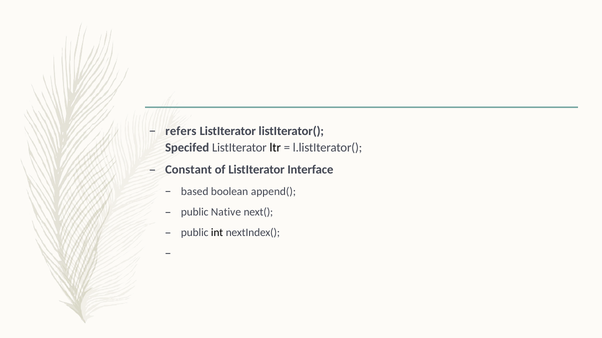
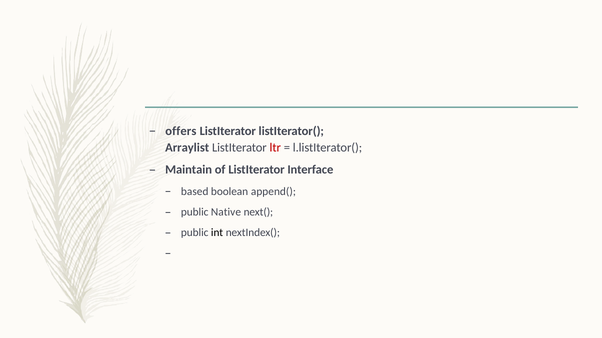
refers: refers -> offers (181, 131)
Specifed: Specifed -> Arraylist (187, 148)
ltr colour: black -> red (275, 148)
Constant: Constant -> Maintain (189, 170)
